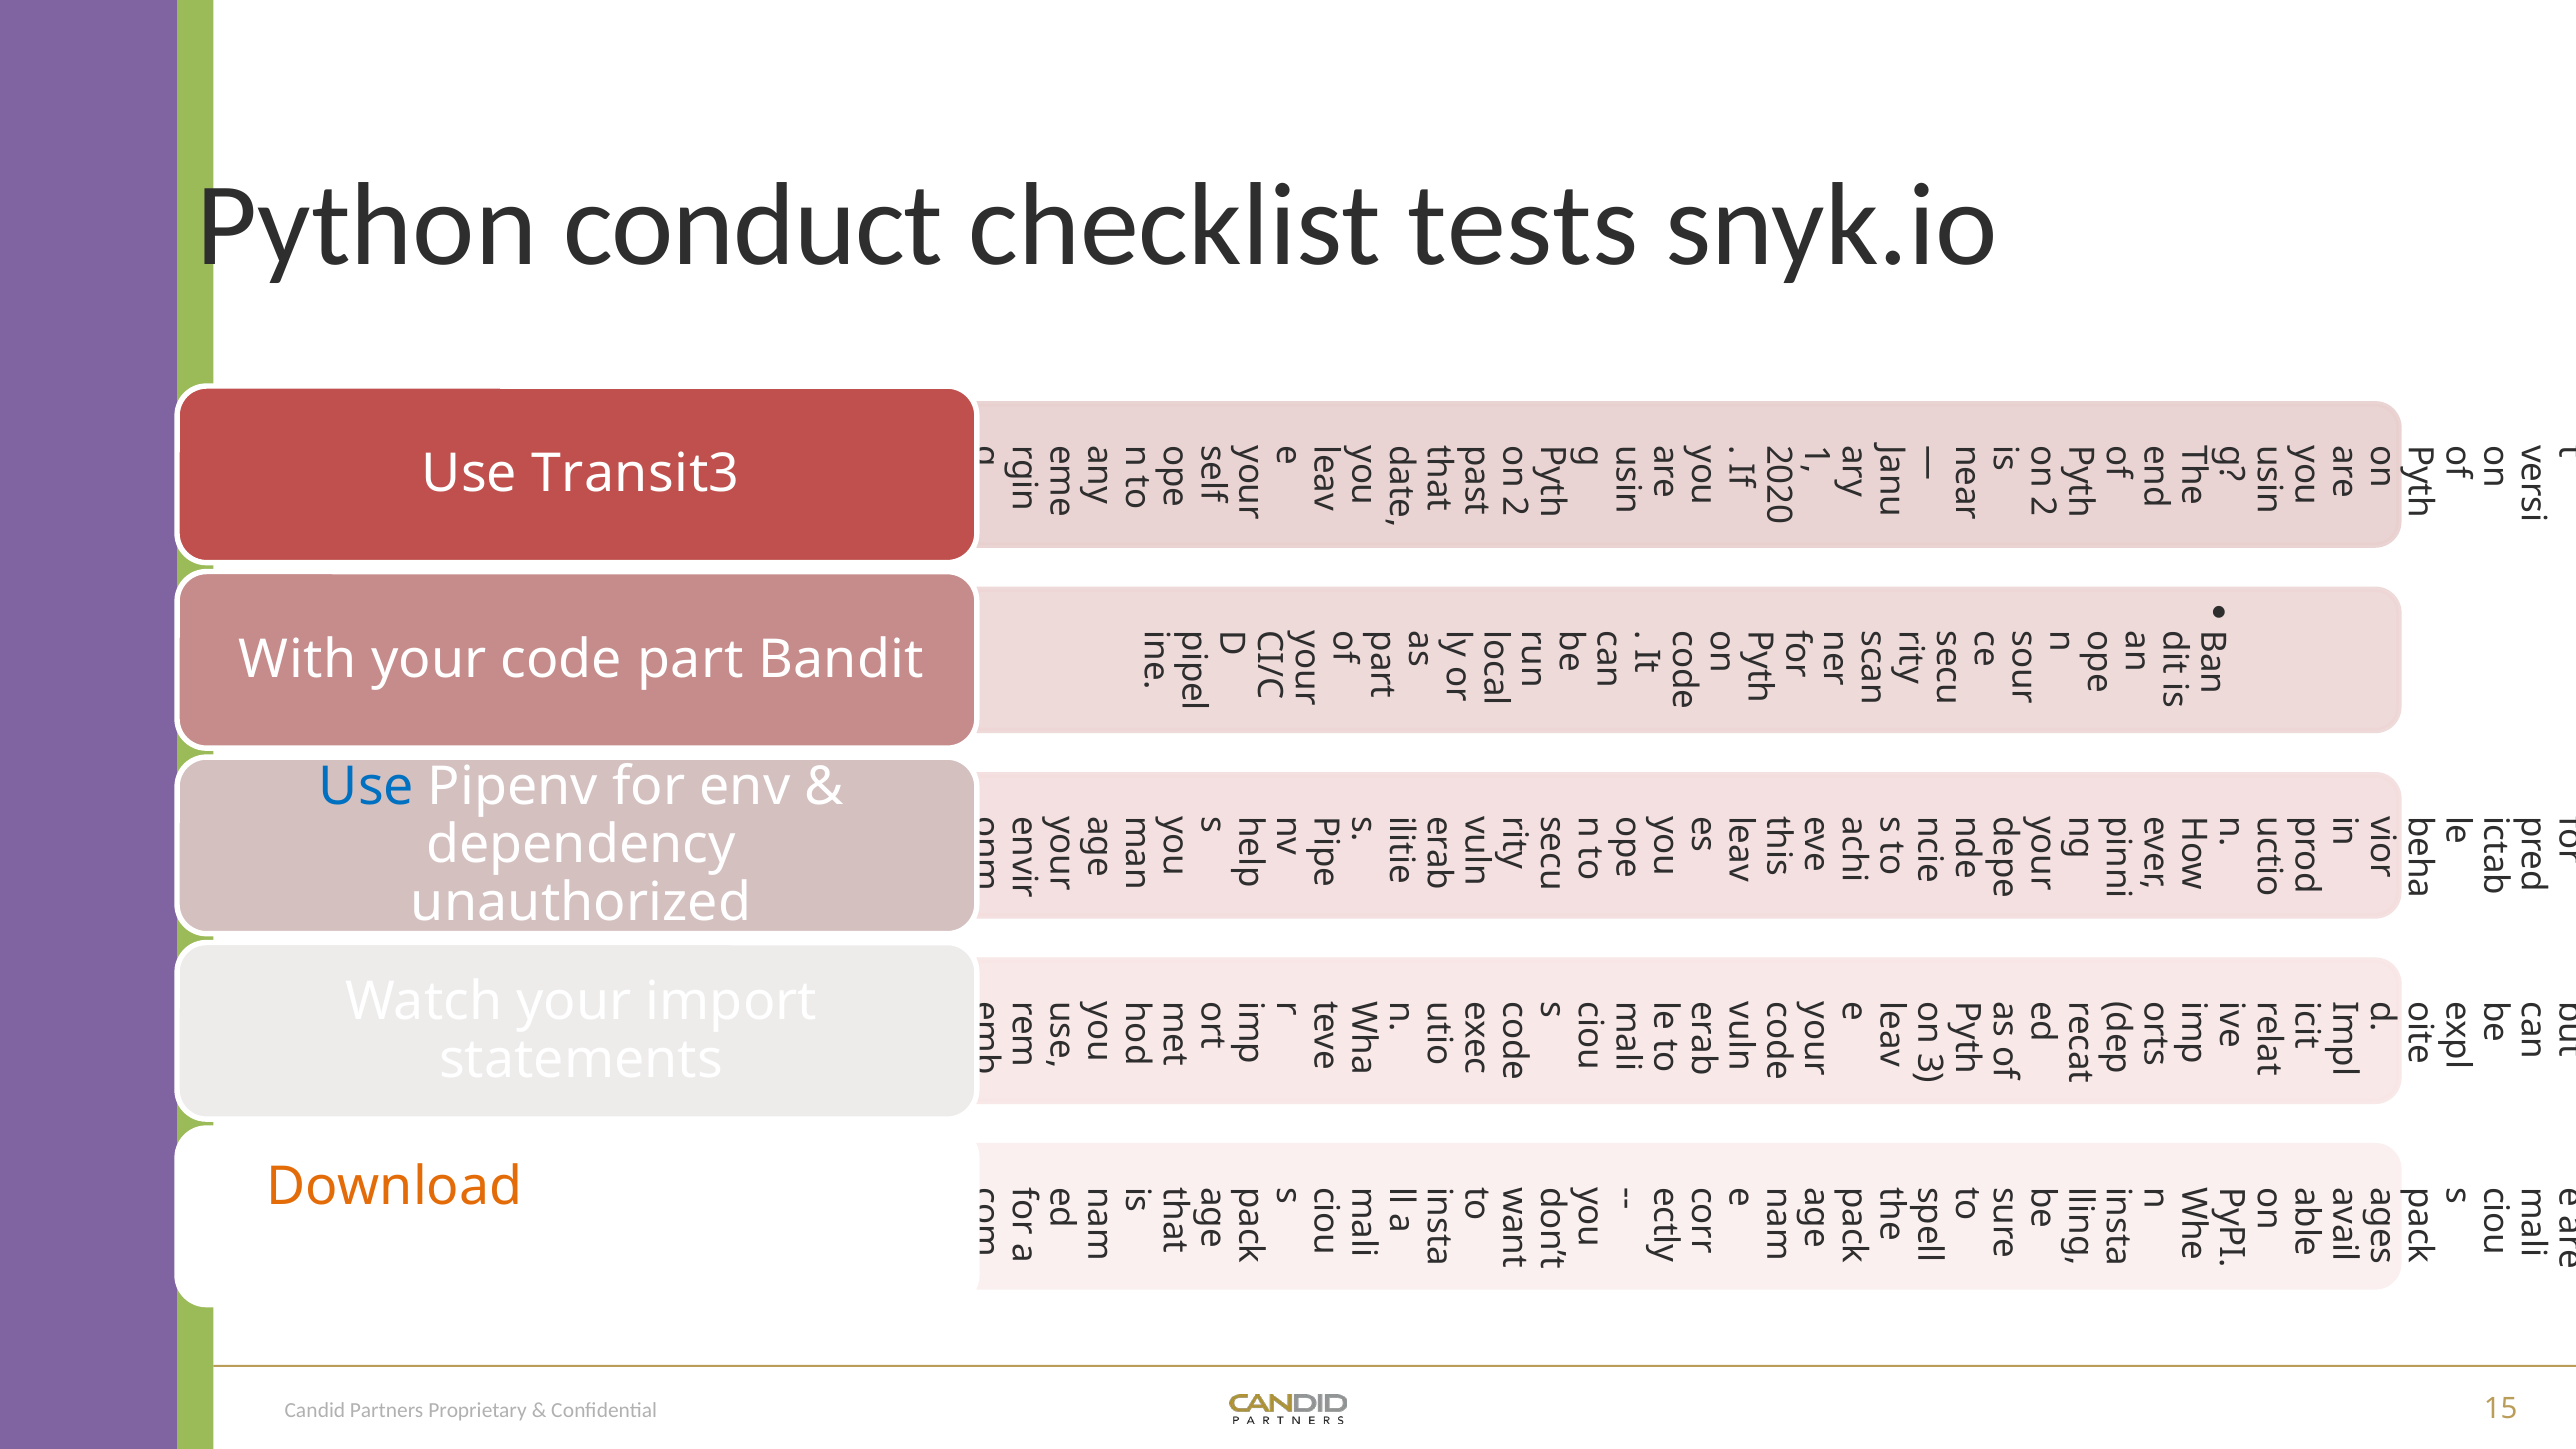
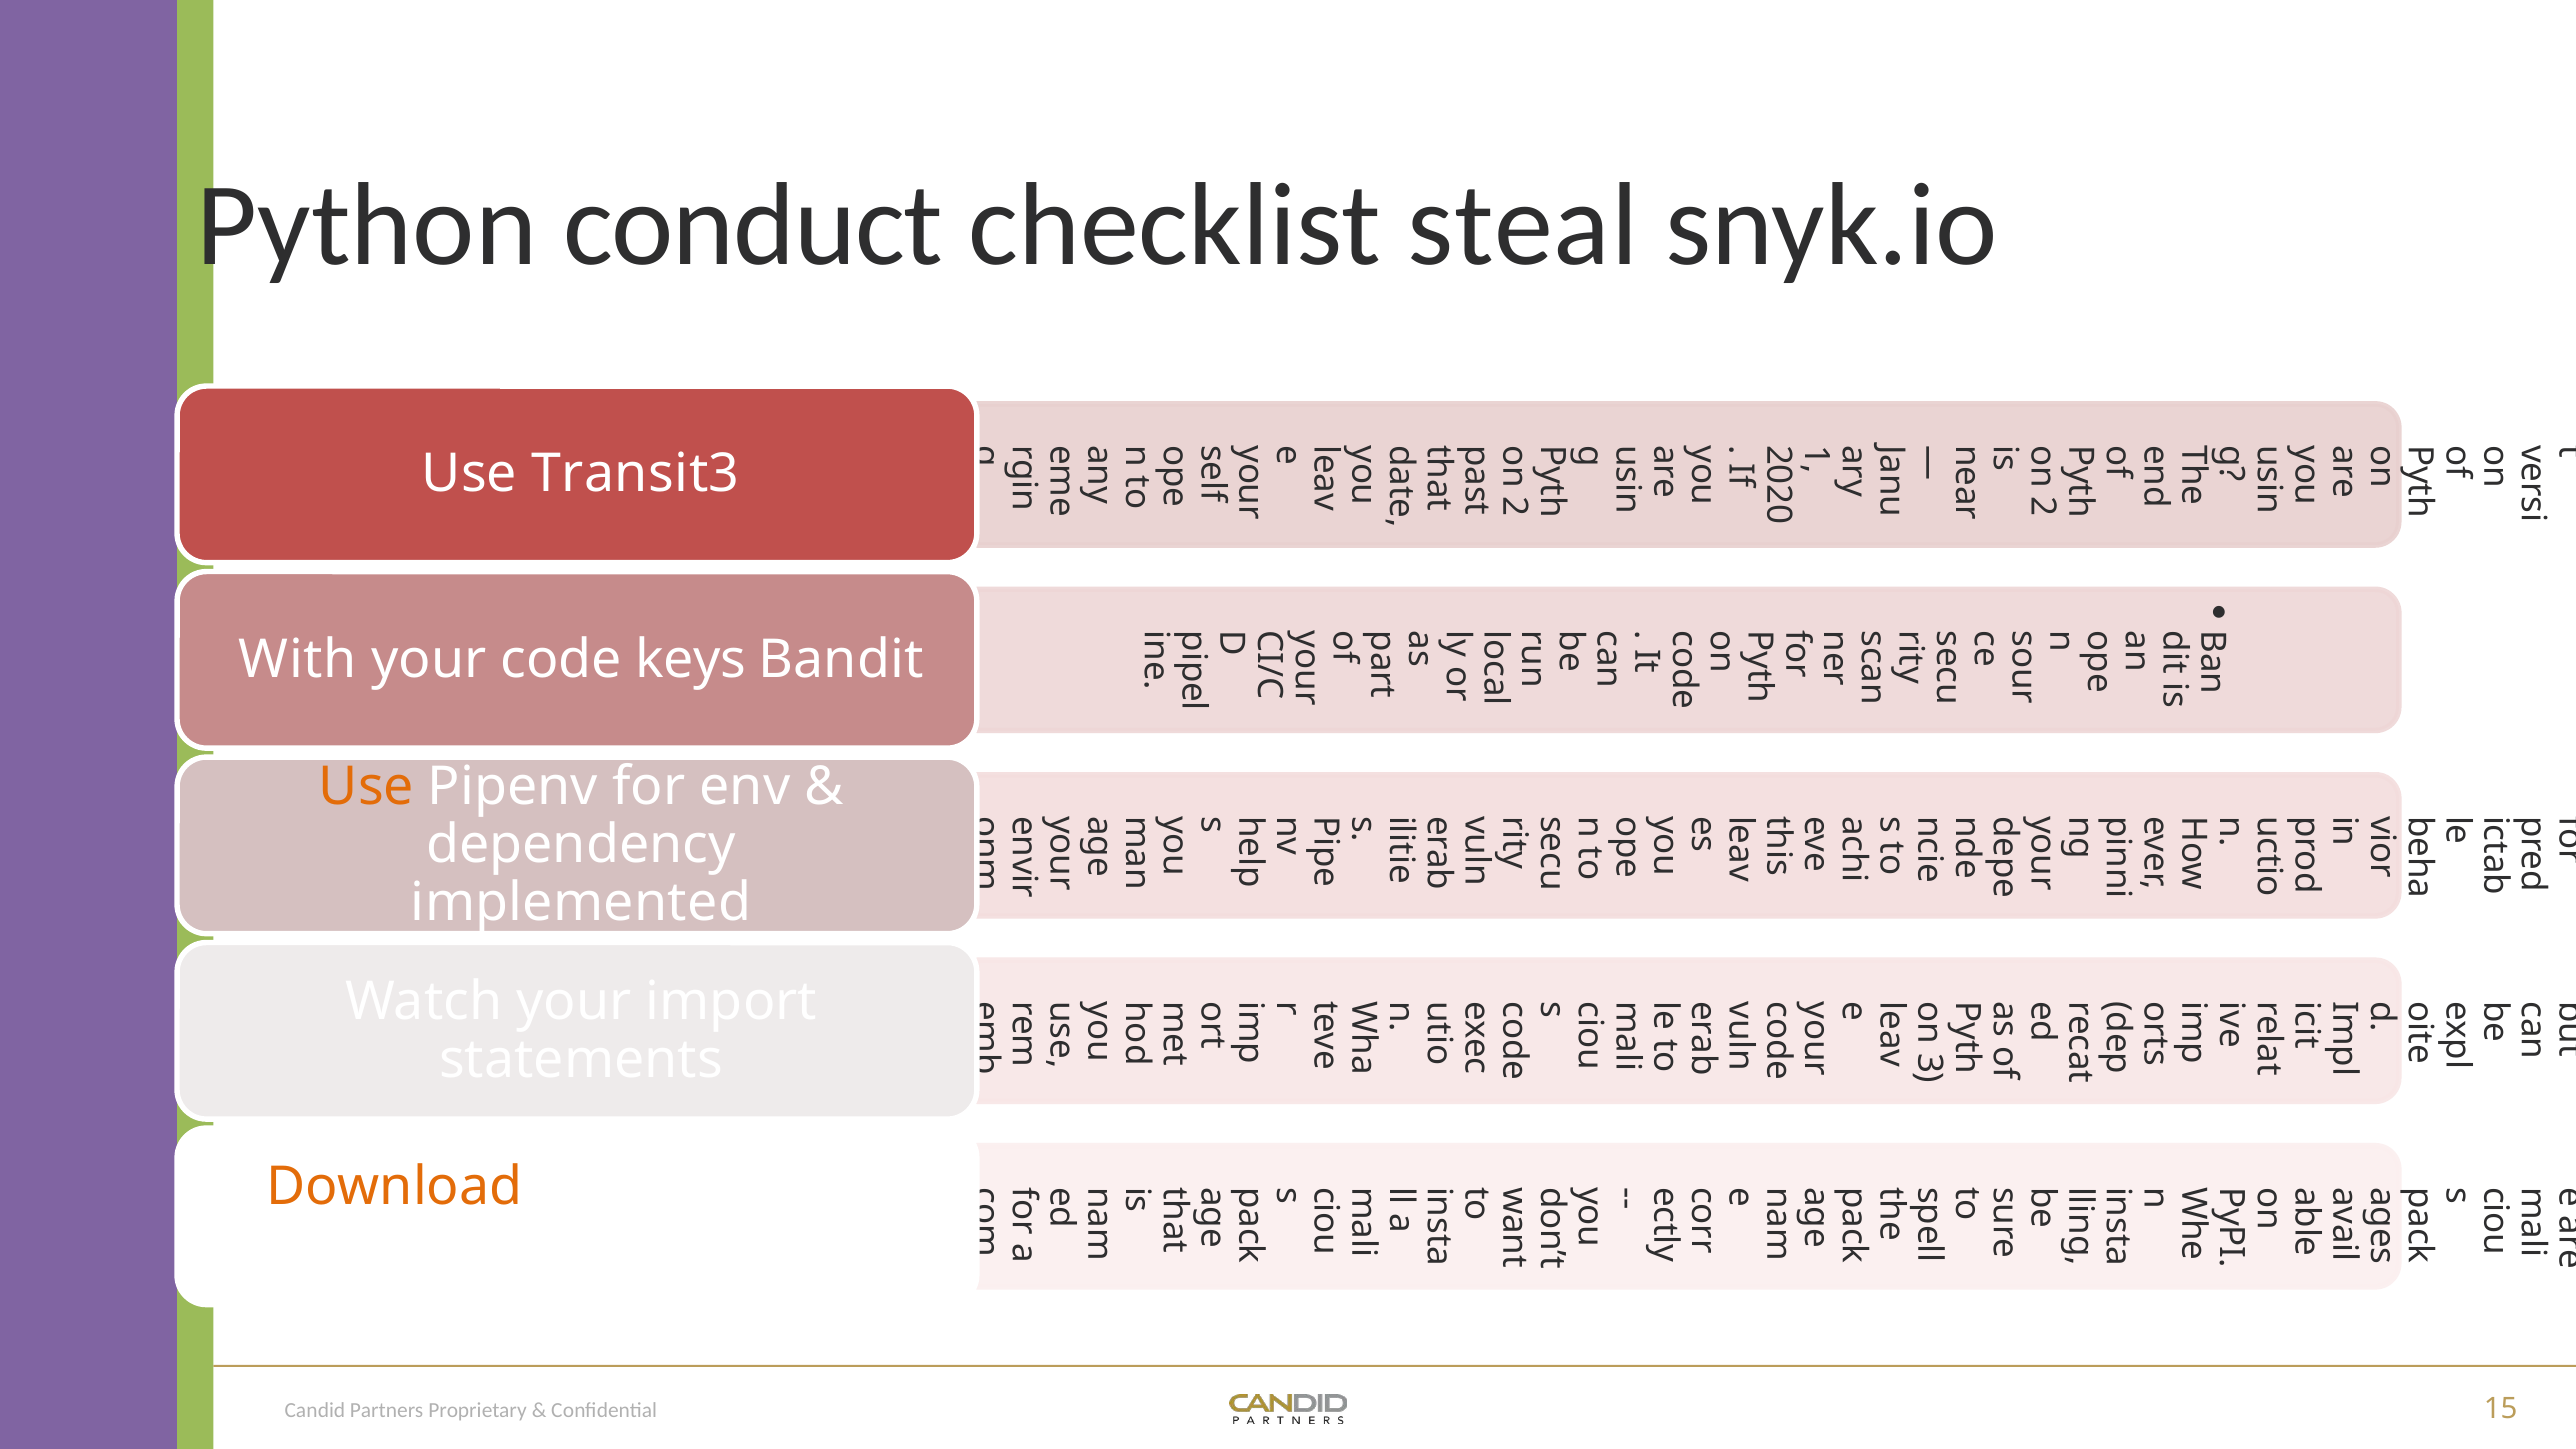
tests: tests -> steal (1523, 225)
part: part -> keys (691, 659)
Use colour: blue -> orange (366, 787)
unauthorized: unauthorized -> implemented (581, 903)
